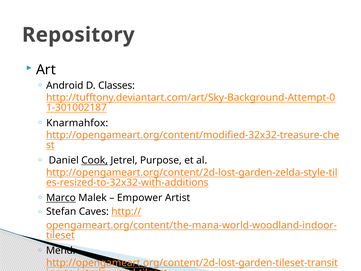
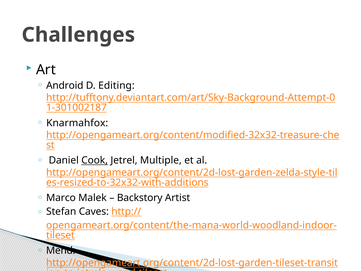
Repository: Repository -> Challenges (78, 35)
Classes: Classes -> Editing (116, 85)
Purpose: Purpose -> Multiple (161, 160)
Marco underline: present -> none (61, 198)
Empower: Empower -> Backstory (140, 198)
